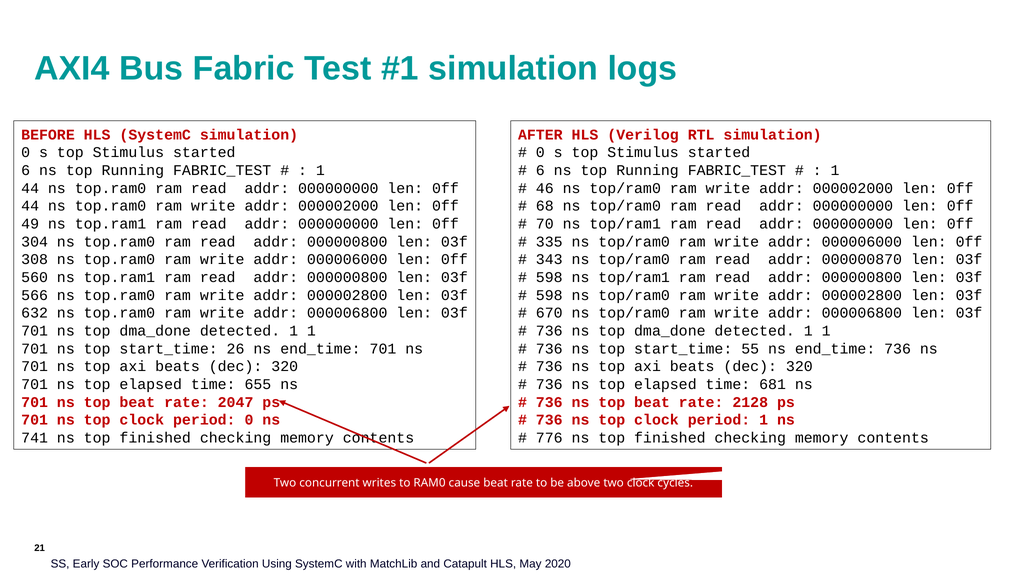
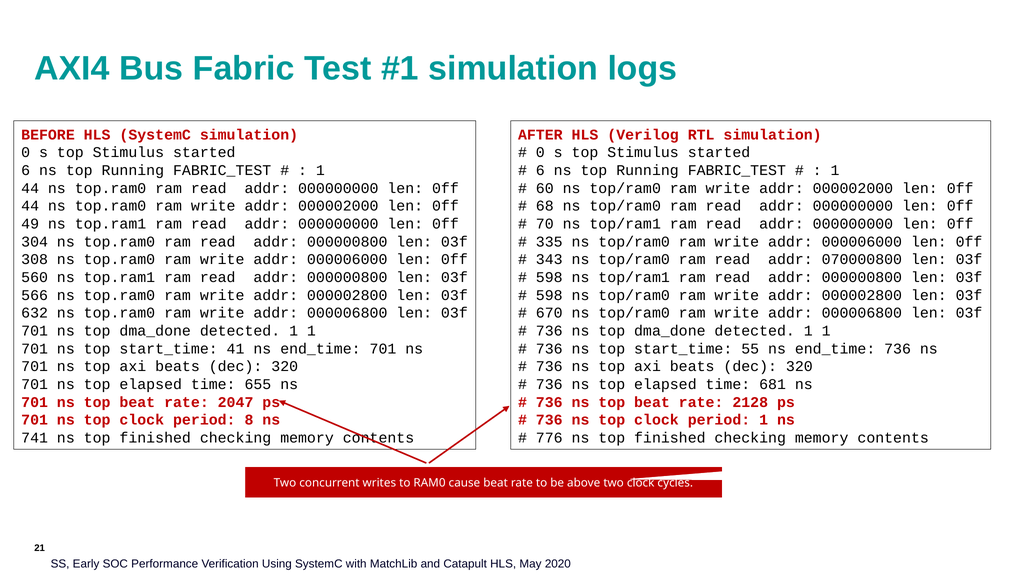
46: 46 -> 60 (545, 188)
000000870: 000000870 -> 070000800 (862, 260)
26: 26 -> 41 (236, 349)
period 0: 0 -> 8 (249, 420)
